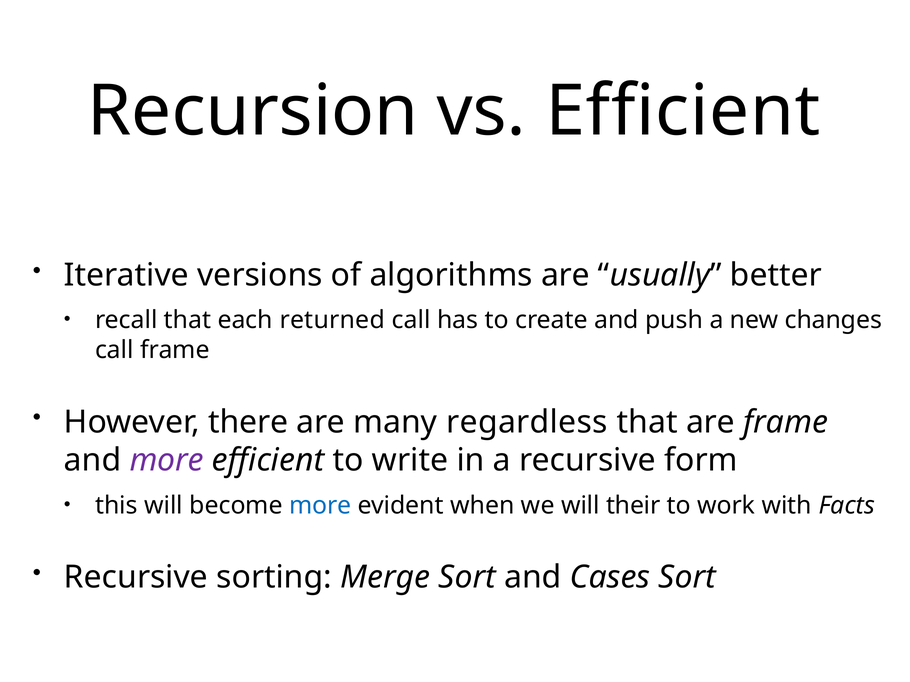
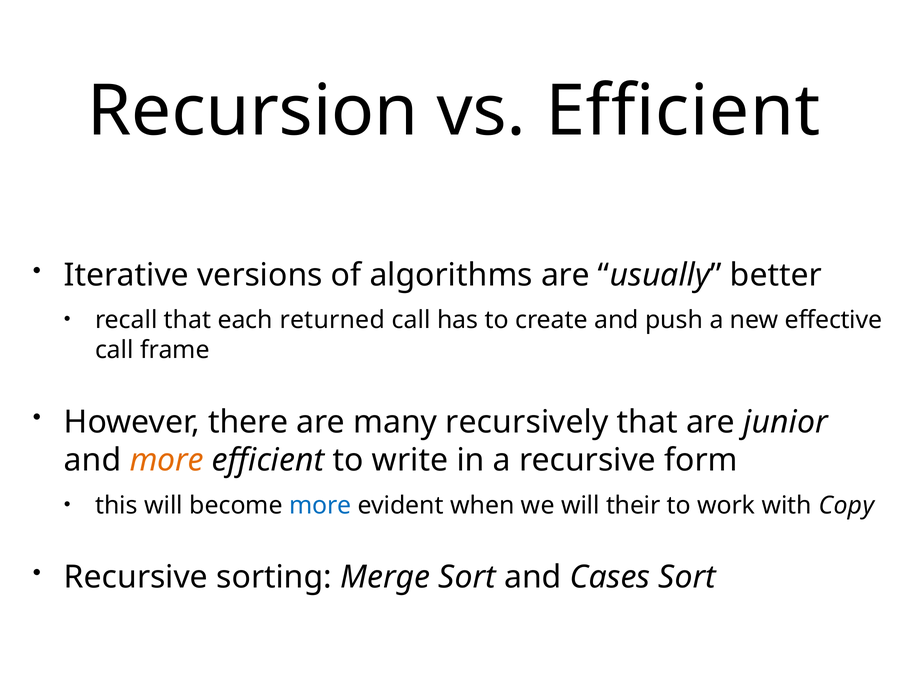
changes: changes -> effective (833, 320)
regardless: regardless -> recursively (527, 422)
are frame: frame -> junior (786, 422)
more colour: purple -> orange (167, 461)
Facts: Facts -> Copy (847, 506)
